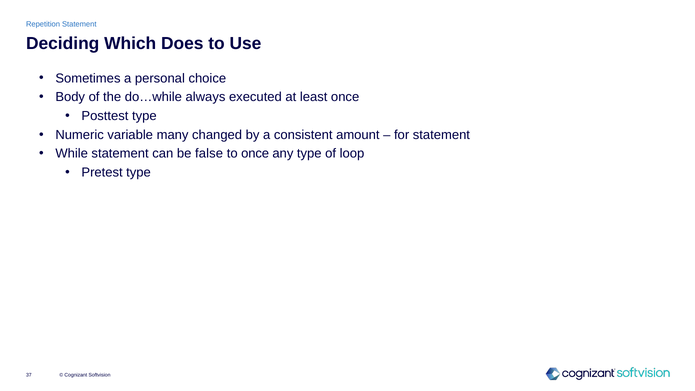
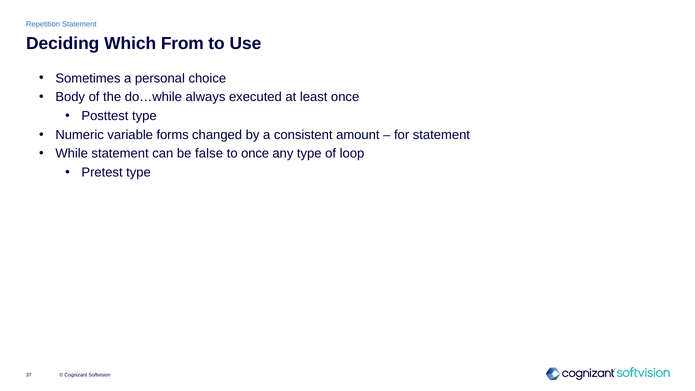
Does: Does -> From (182, 43)
many: many -> forms (173, 135)
